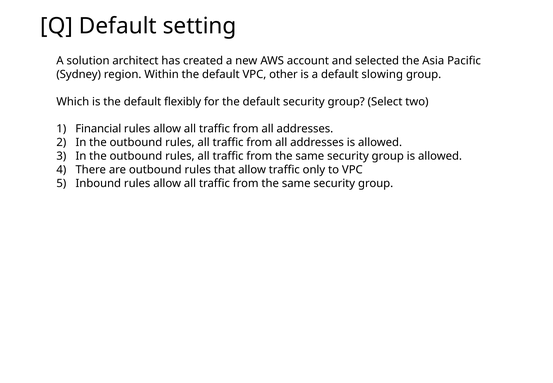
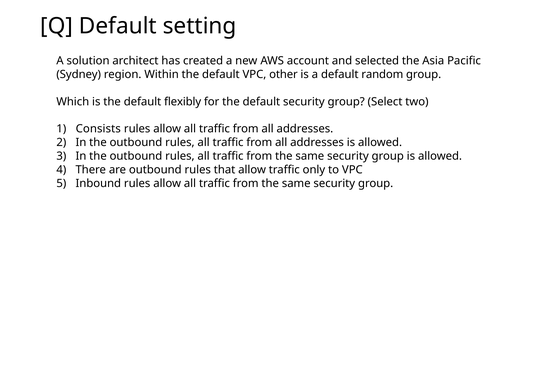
slowing: slowing -> random (382, 74)
Financial: Financial -> Consists (98, 129)
